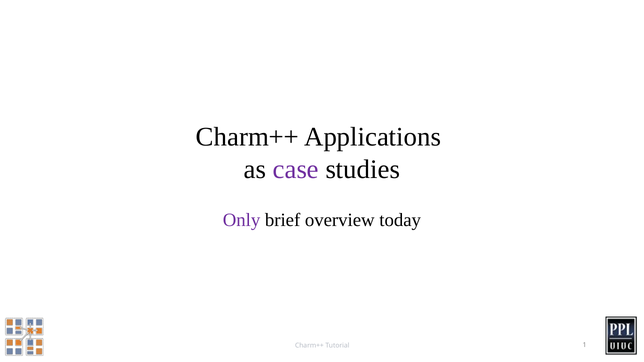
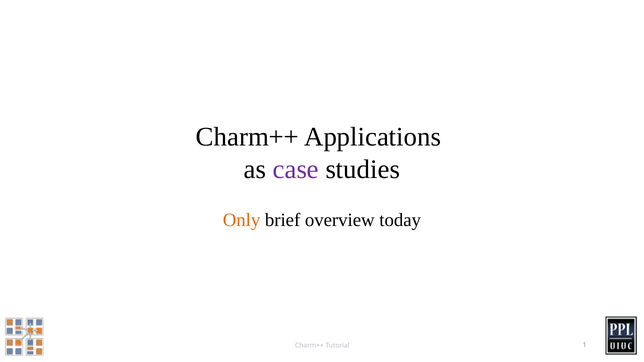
Only colour: purple -> orange (242, 220)
